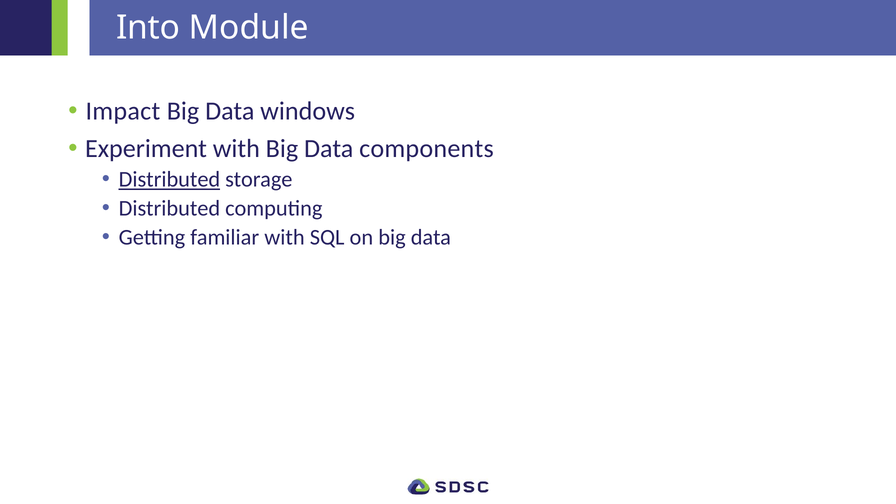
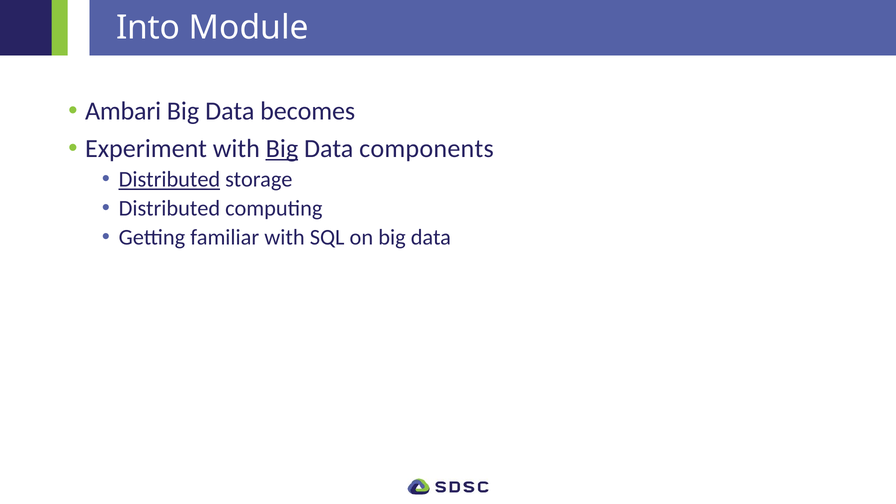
Impact: Impact -> Ambari (123, 111)
windows: windows -> becomes (308, 111)
Big underline: none -> present (282, 149)
